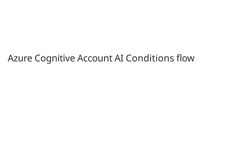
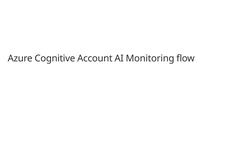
Conditions: Conditions -> Monitoring (150, 58)
